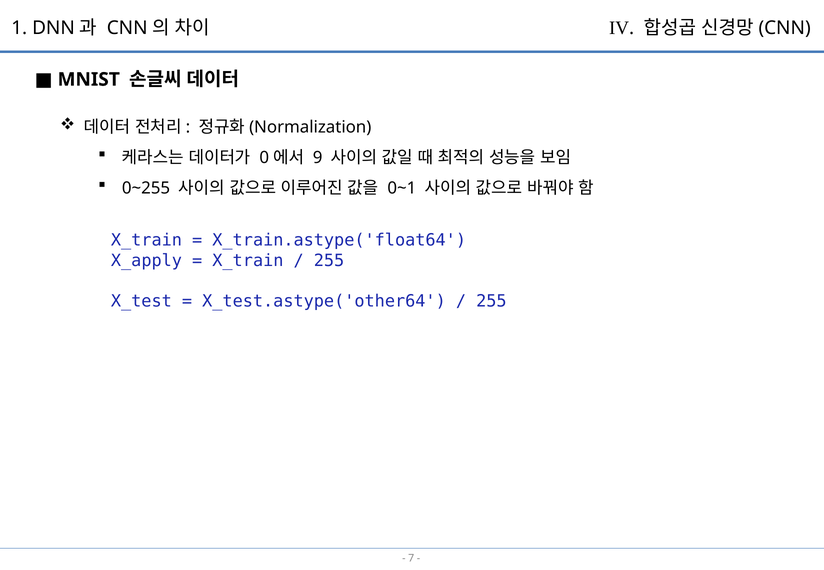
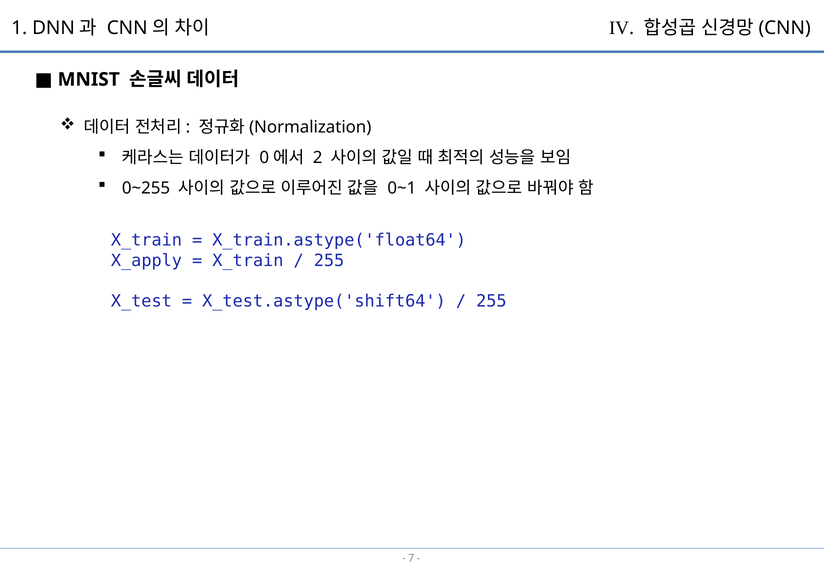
9: 9 -> 2 (318, 158)
X_test.astype('other64: X_test.astype('other64 -> X_test.astype('shift64 (324, 301)
